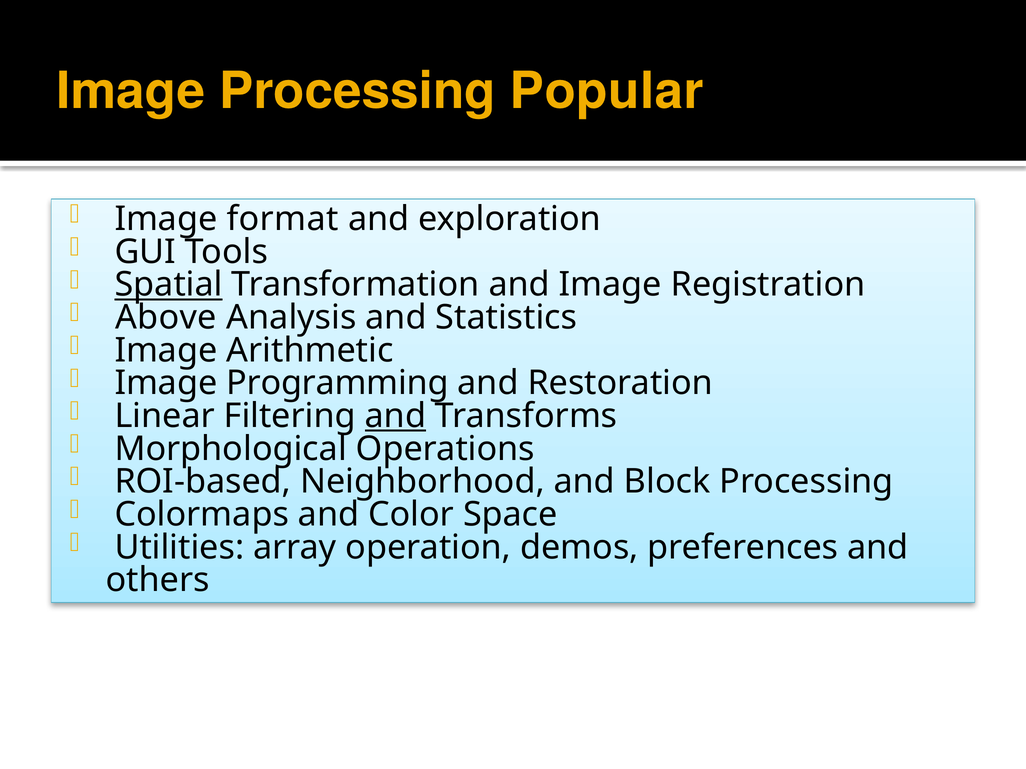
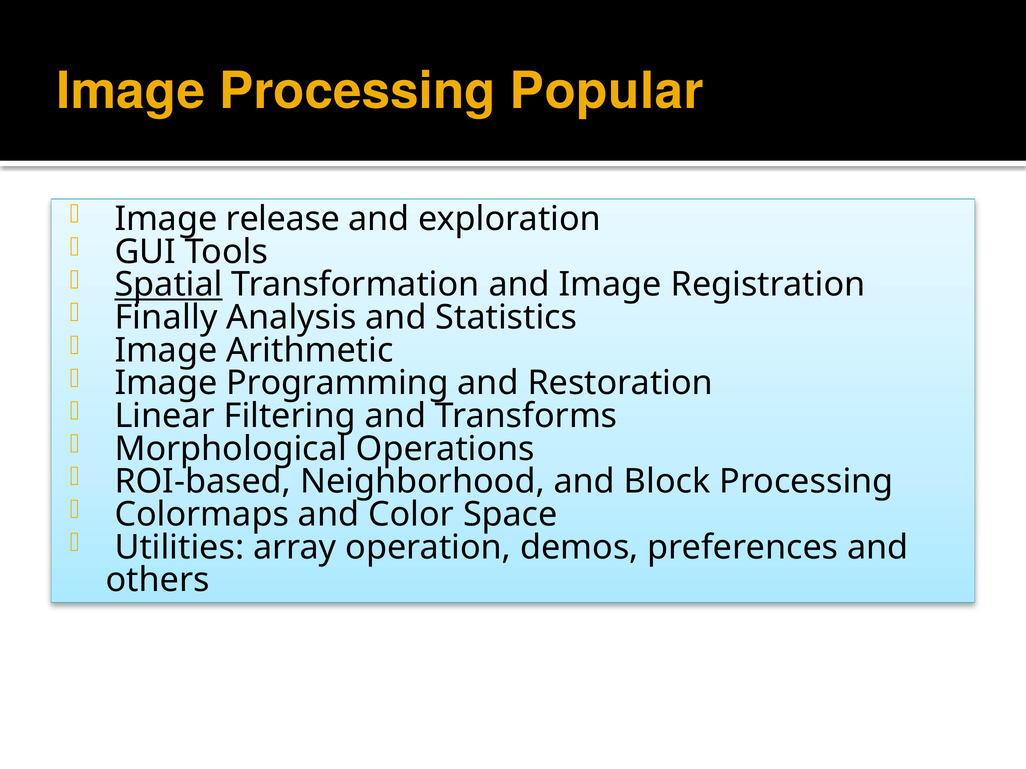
format: format -> release (283, 219)
Above: Above -> Finally (166, 318)
and underline: present -> none (395, 416)
